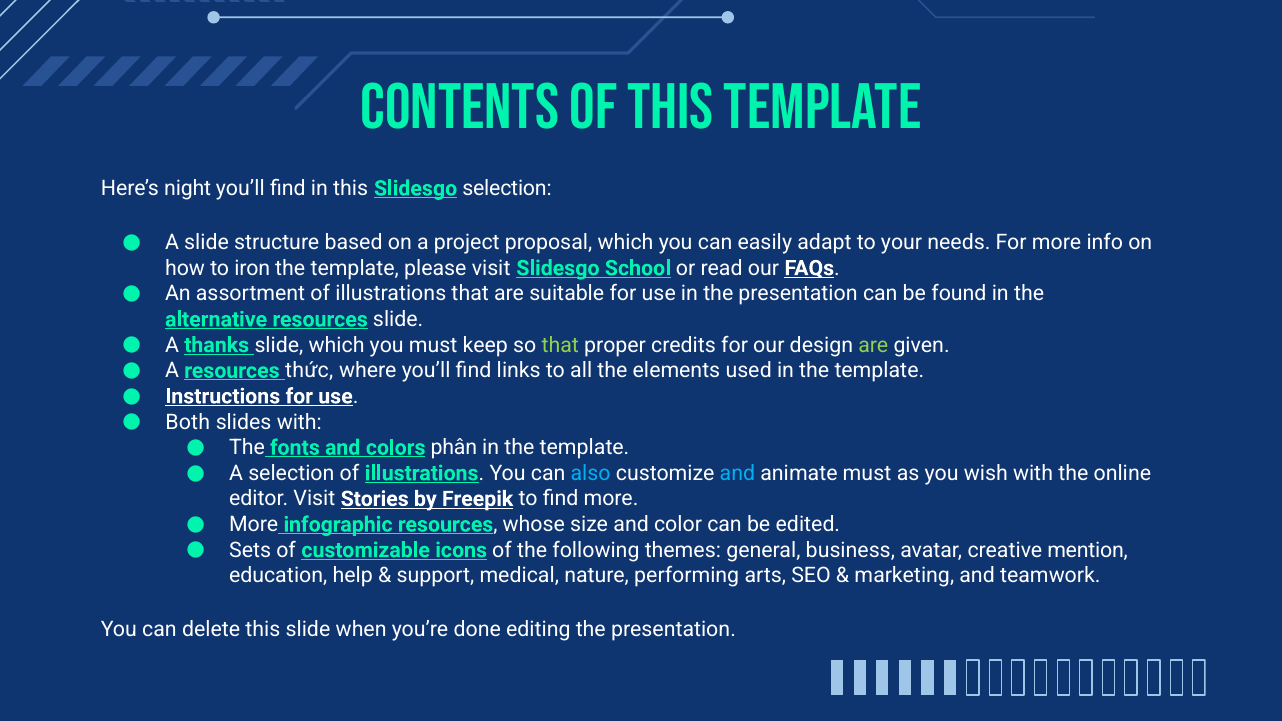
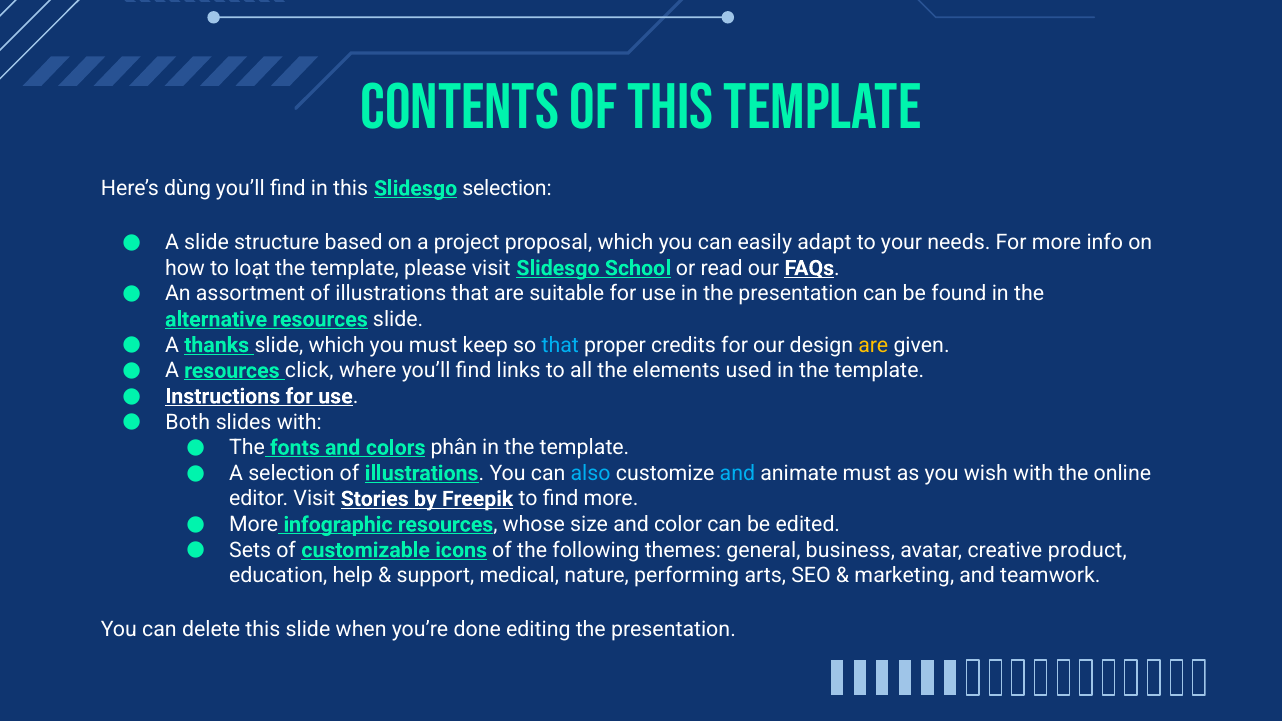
night: night -> dùng (188, 188)
iron: iron -> loạt (252, 268)
that colour: light green -> light blue (560, 345)
are colour: light green -> yellow (873, 345)
thức: thức -> click (309, 371)
mention: mention -> product (1087, 550)
